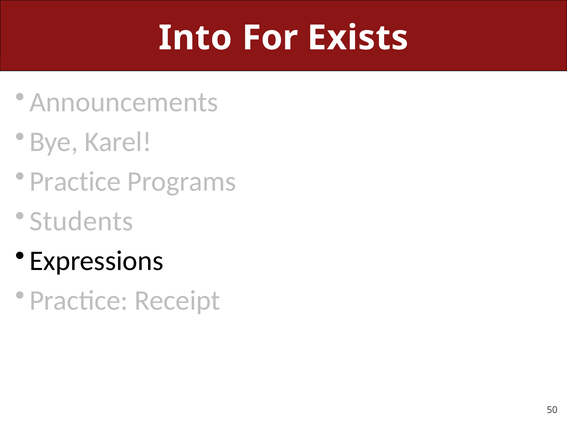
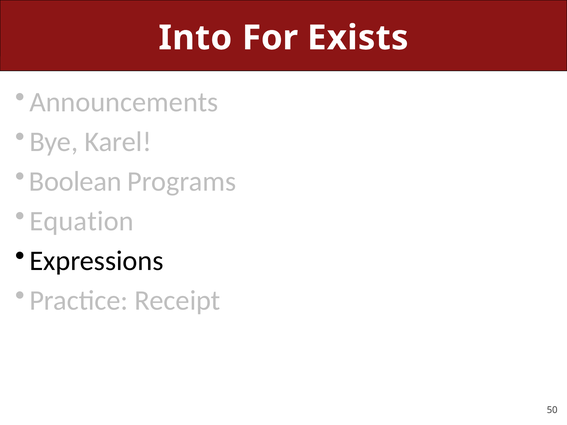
Practice: Practice -> Boolean (75, 182)
Students: Students -> Equation (82, 221)
